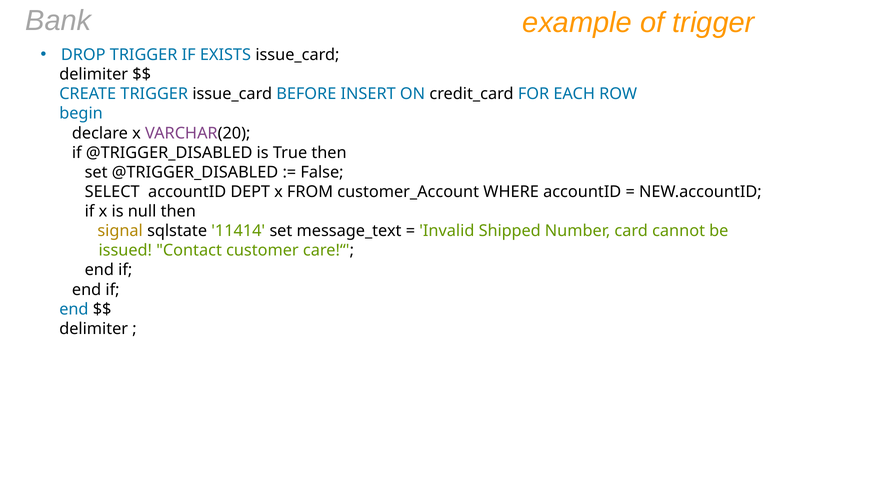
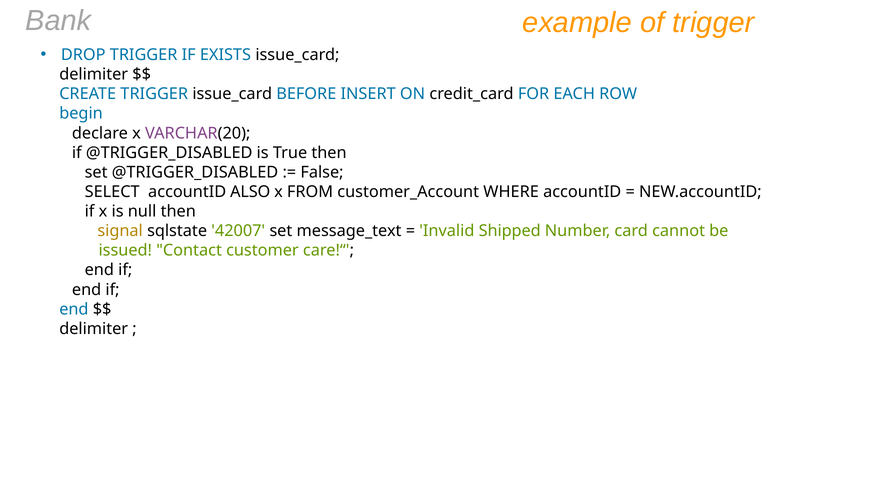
DEPT: DEPT -> ALSO (250, 192)
11414: 11414 -> 42007 (238, 231)
